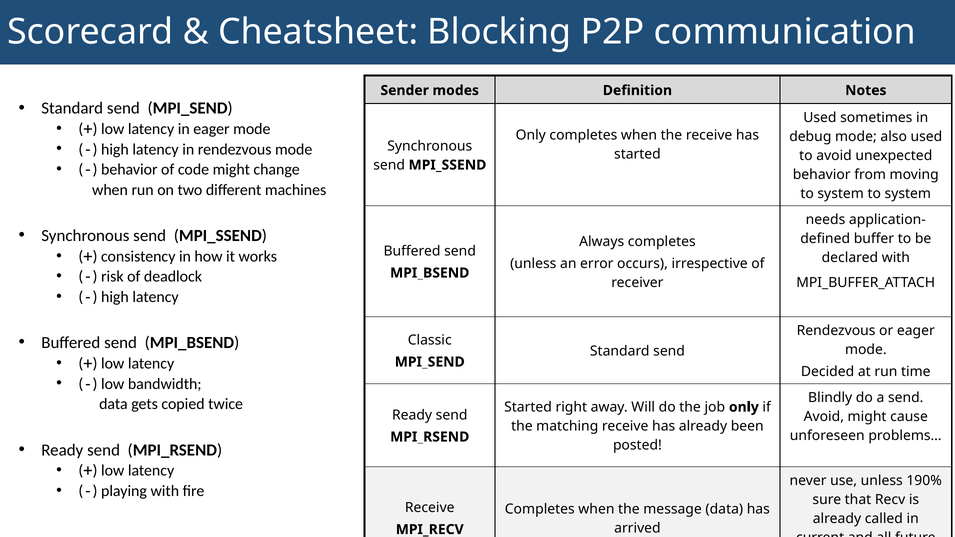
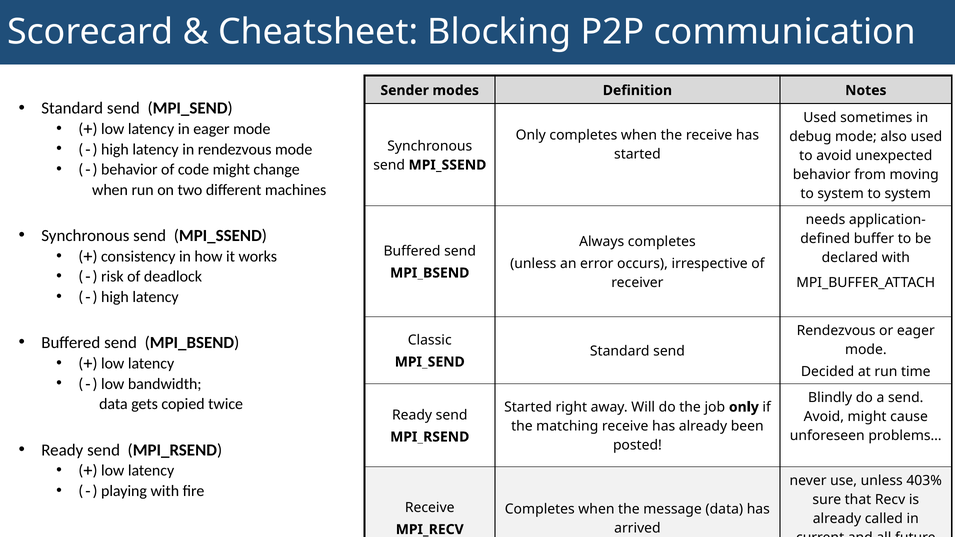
190%: 190% -> 403% (924, 481)
